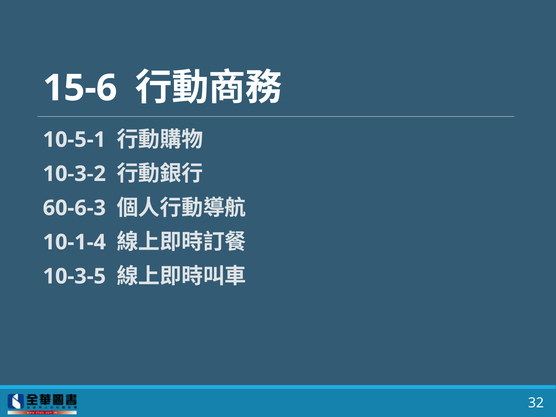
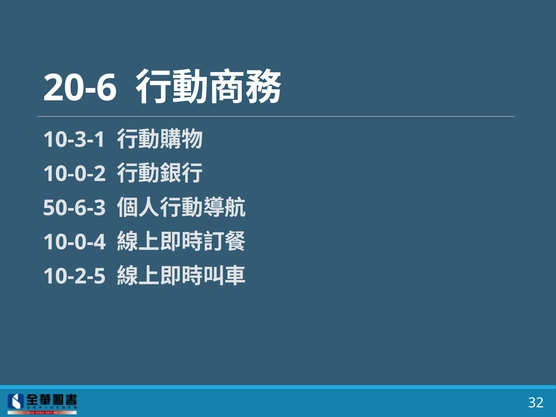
15-6: 15-6 -> 20-6 (80, 88)
10-5-1: 10-5-1 -> 10-3-1 (74, 140)
10-3-2: 10-3-2 -> 10-0-2 (74, 174)
60-6-3: 60-6-3 -> 50-6-3 (74, 208)
10-1-4: 10-1-4 -> 10-0-4 (74, 242)
10-3-5: 10-3-5 -> 10-2-5 (74, 276)
